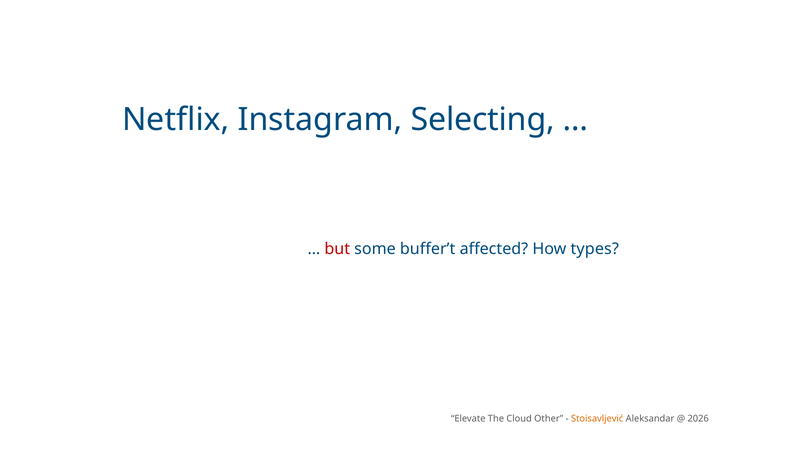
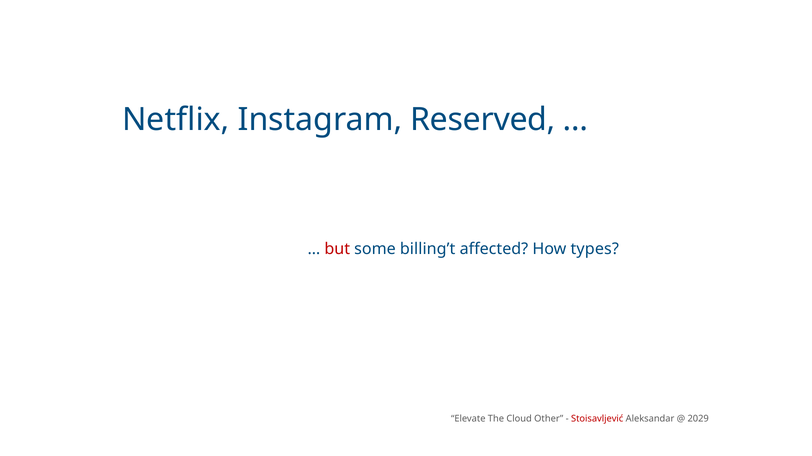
Selecting: Selecting -> Reserved (483, 120)
buffer’t: buffer’t -> billing’t (428, 250)
Stoisavljević colour: orange -> red (597, 420)
2026: 2026 -> 2029 (698, 420)
